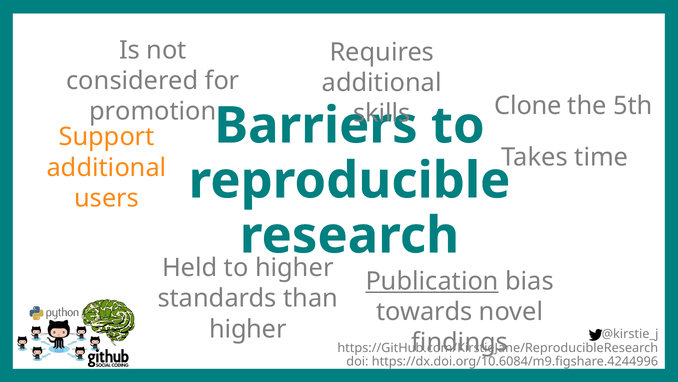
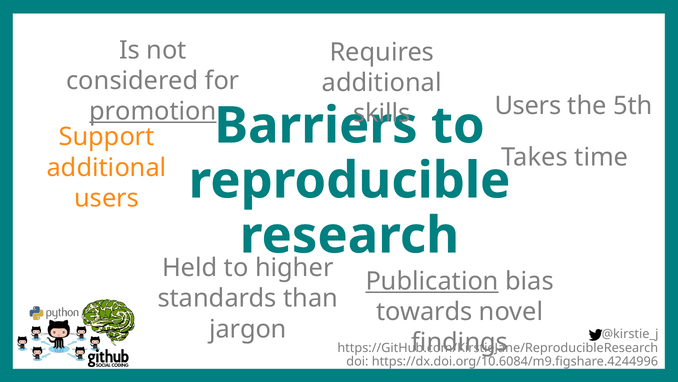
promotion underline: none -> present (153, 111)
Clone: Clone -> Users (528, 106)
higher: higher -> jargon (248, 329)
